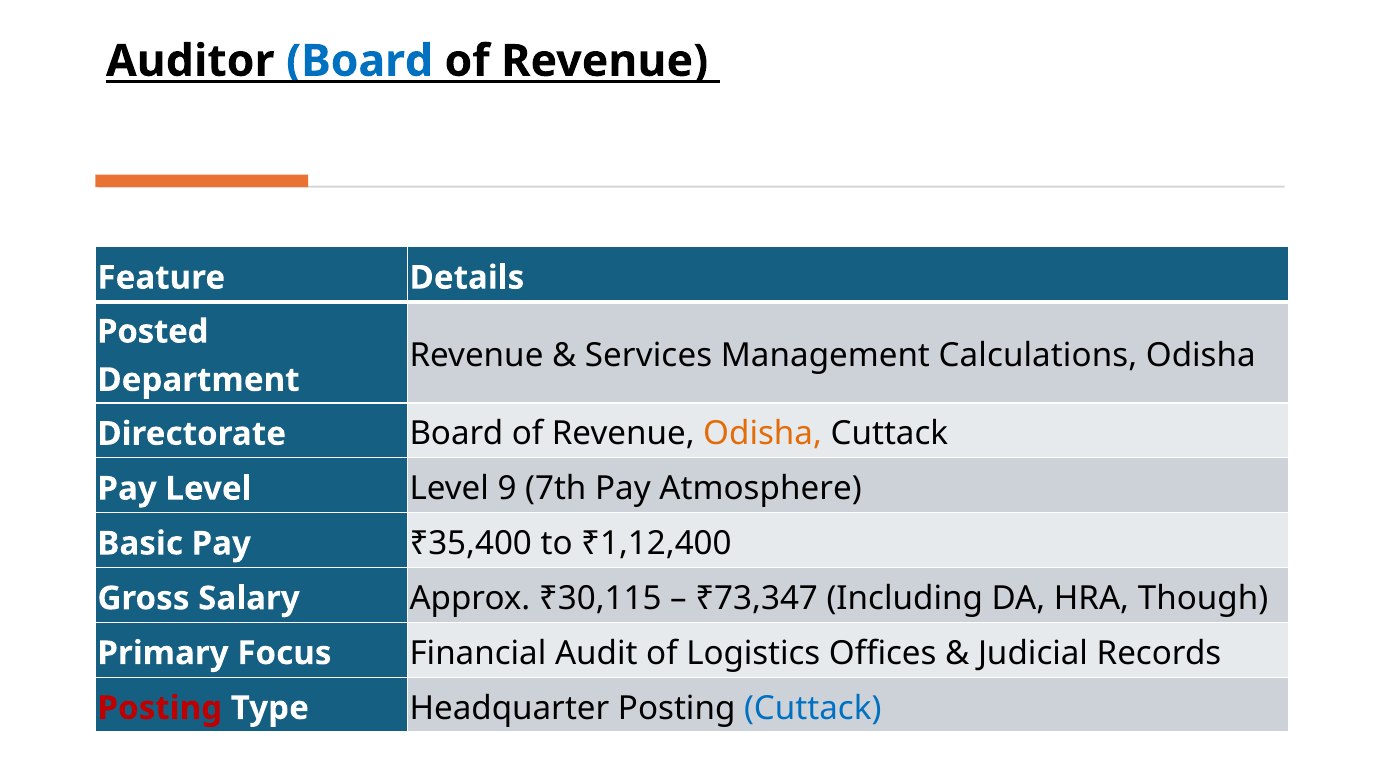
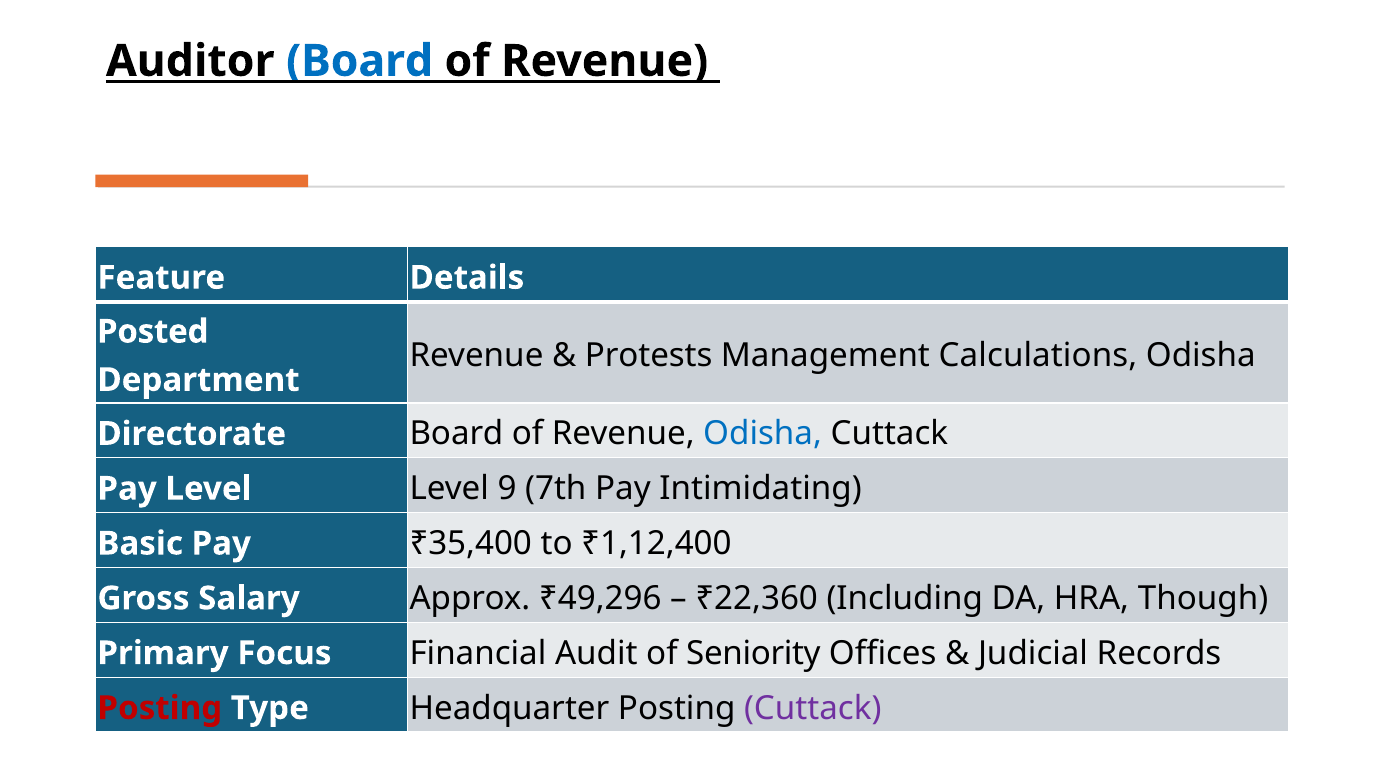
Services: Services -> Protests (649, 356)
Odisha colour: orange -> blue (763, 434)
Atmosphere: Atmosphere -> Intimidating (761, 488)
₹30,115: ₹30,115 -> ₹49,296 (600, 598)
₹73,347: ₹73,347 -> ₹22,360 (757, 598)
Logistics: Logistics -> Seniority (753, 653)
Cuttack colour: blue -> purple (813, 708)
